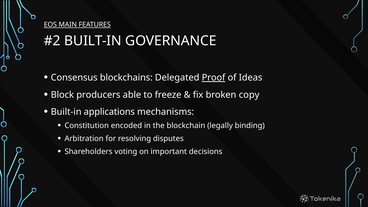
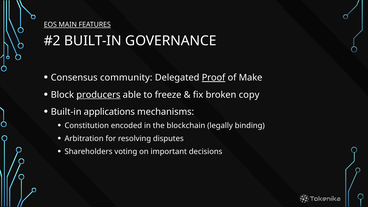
blockchains: blockchains -> community (126, 78)
Ideas: Ideas -> Make (251, 78)
producers underline: none -> present (98, 95)
